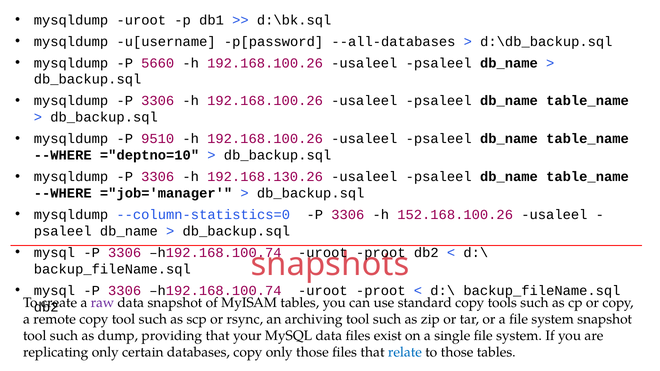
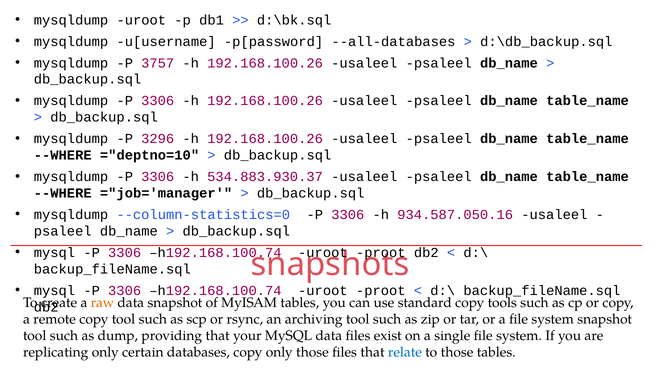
5660: 5660 -> 3757 (158, 63)
9510: 9510 -> 3296 (158, 139)
192.168.130.26: 192.168.130.26 -> 534.883.930.37 (265, 177)
152.168.100.26: 152.168.100.26 -> 934.587.050.16 (455, 215)
raw colour: purple -> orange (102, 303)
